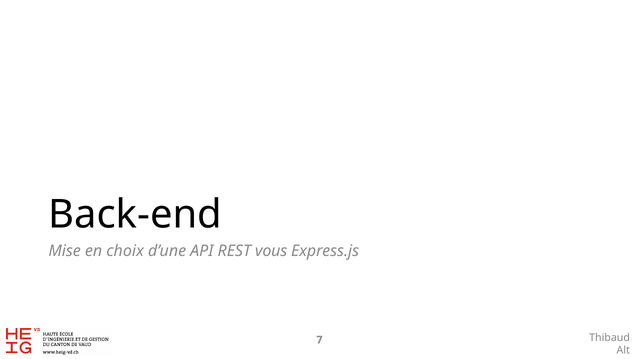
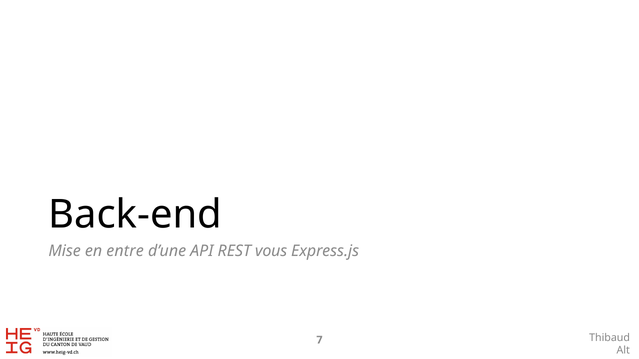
choix: choix -> entre (125, 251)
